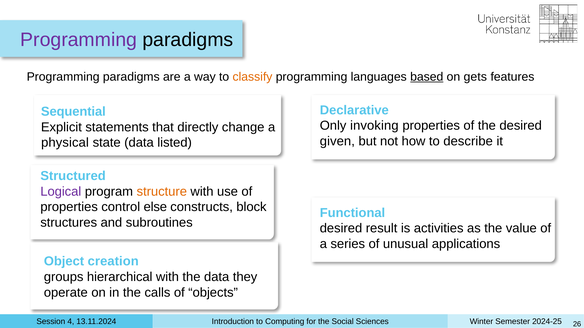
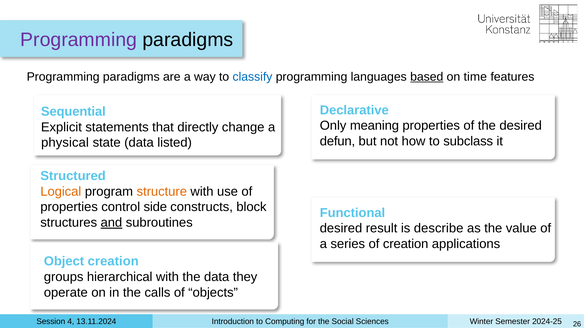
classify colour: orange -> blue (252, 77)
gets: gets -> time (475, 77)
invoking: invoking -> meaning (374, 126)
given: given -> defun (337, 141)
describe: describe -> subclass (468, 141)
Logical colour: purple -> orange (61, 192)
else: else -> side (155, 207)
and underline: none -> present (111, 223)
activities: activities -> describe (439, 229)
of unusual: unusual -> creation (406, 244)
